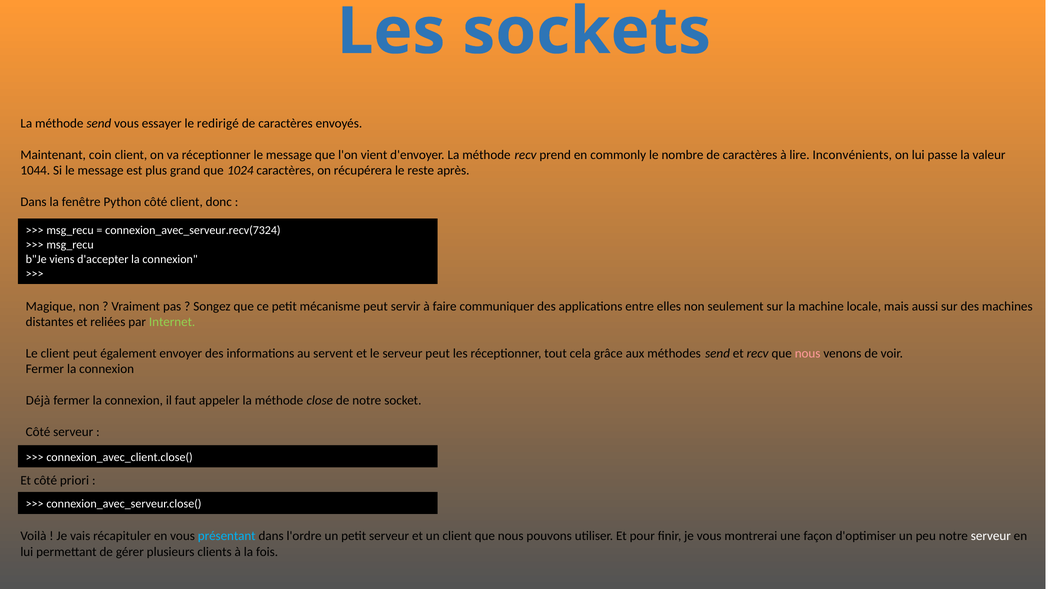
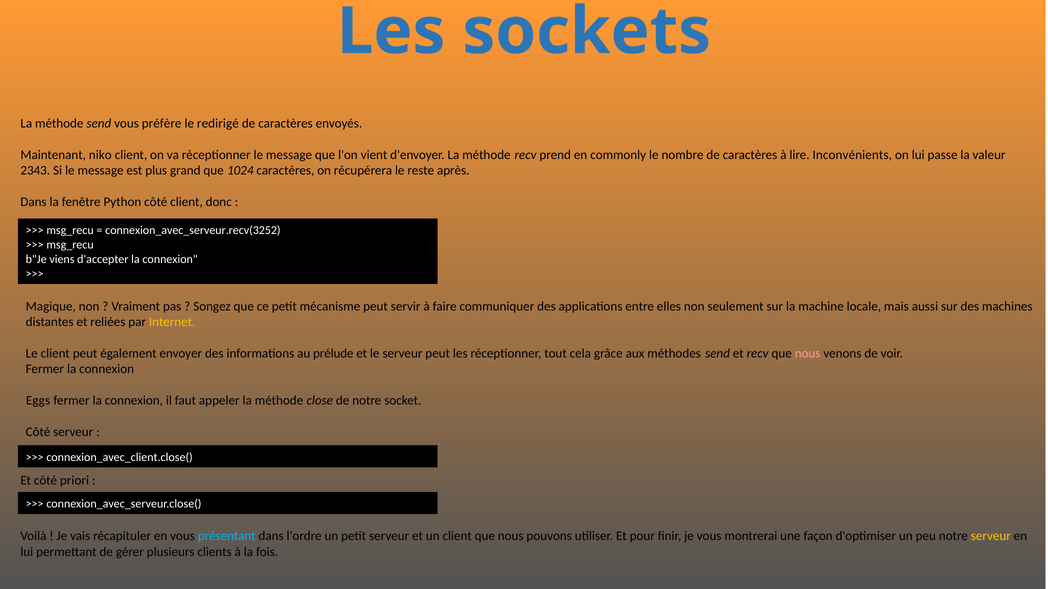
essayer: essayer -> préfère (162, 123)
coin: coin -> niko (100, 155)
1044: 1044 -> 2343 (35, 171)
connexion_avec_serveur.recv(7324: connexion_avec_serveur.recv(7324 -> connexion_avec_serveur.recv(3252 (193, 231)
Internet colour: light green -> yellow (172, 322)
servent: servent -> prélude (333, 354)
Déjà: Déjà -> Eggs (38, 401)
serveur colour: white -> yellow (991, 536)
